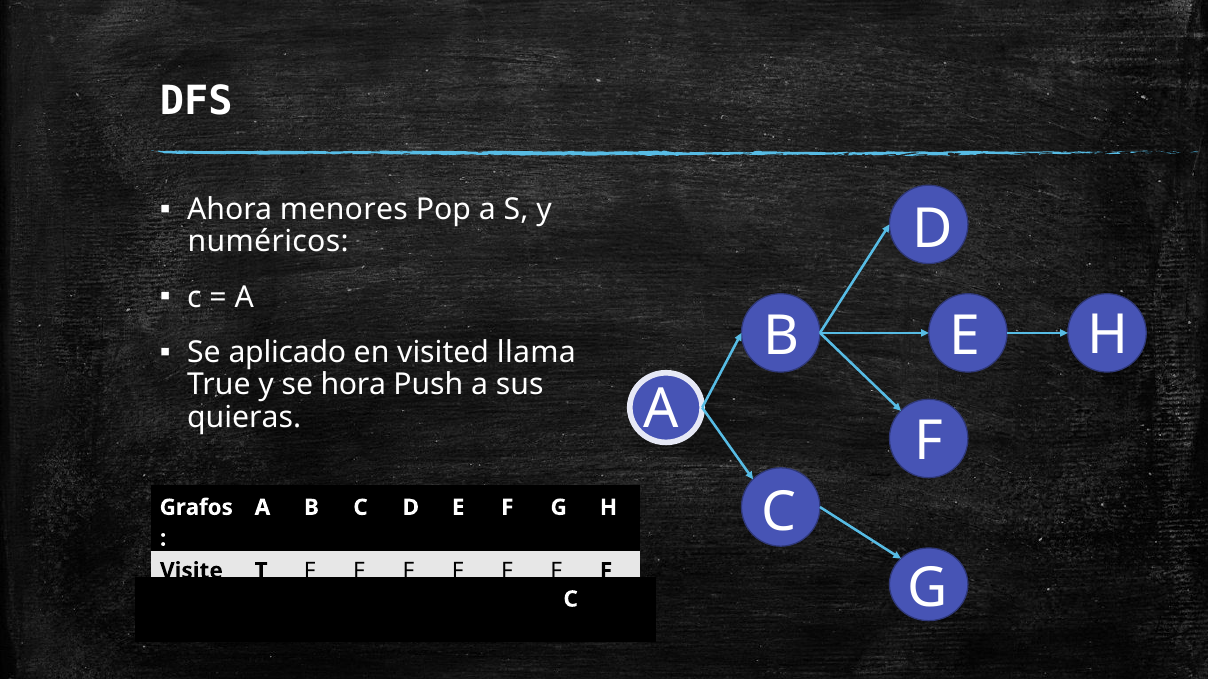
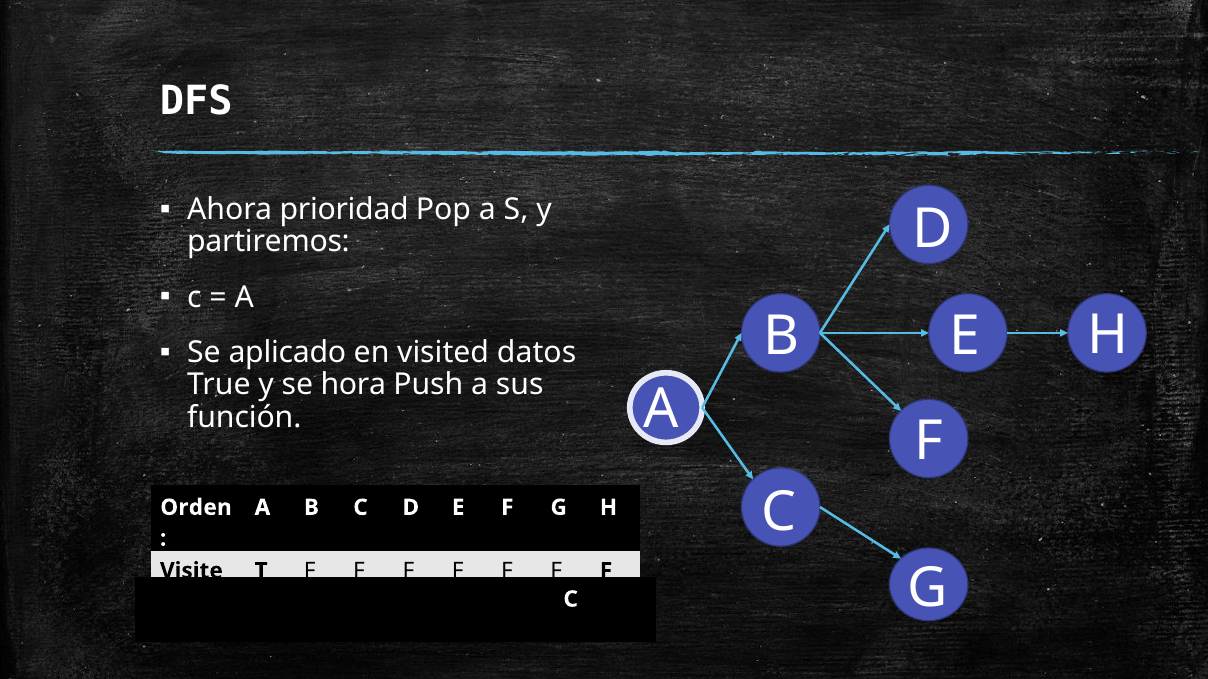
menores: menores -> prioridad (344, 209)
numéricos: numéricos -> partiremos (268, 242)
llama: llama -> datos (537, 353)
quieras: quieras -> función (244, 418)
Grafos: Grafos -> Orden (196, 508)
